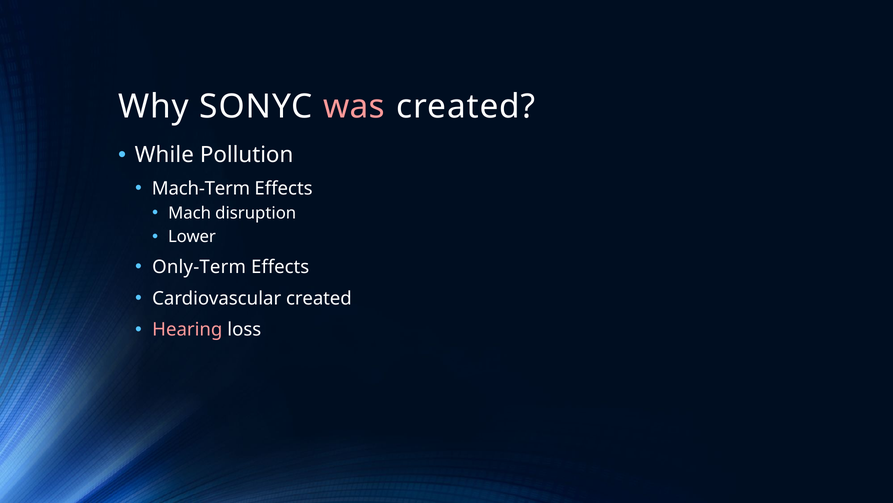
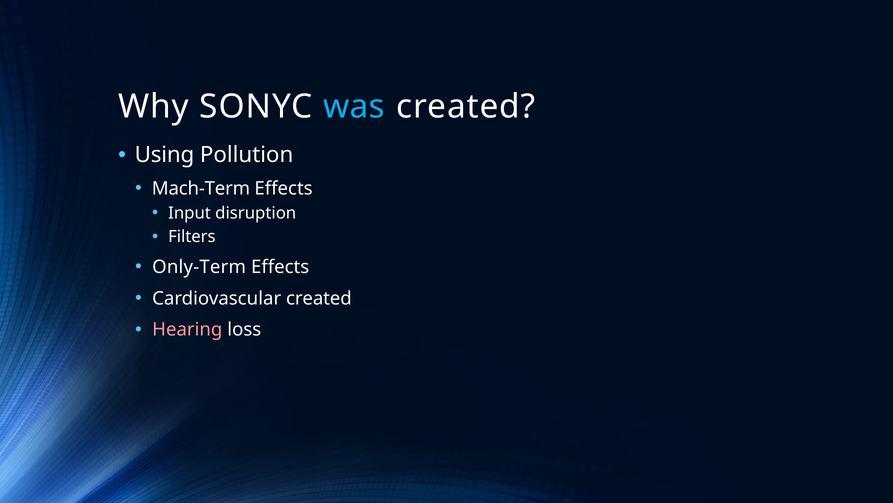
was colour: pink -> light blue (354, 107)
While: While -> Using (164, 155)
Mach: Mach -> Input (190, 213)
Lower: Lower -> Filters (192, 237)
